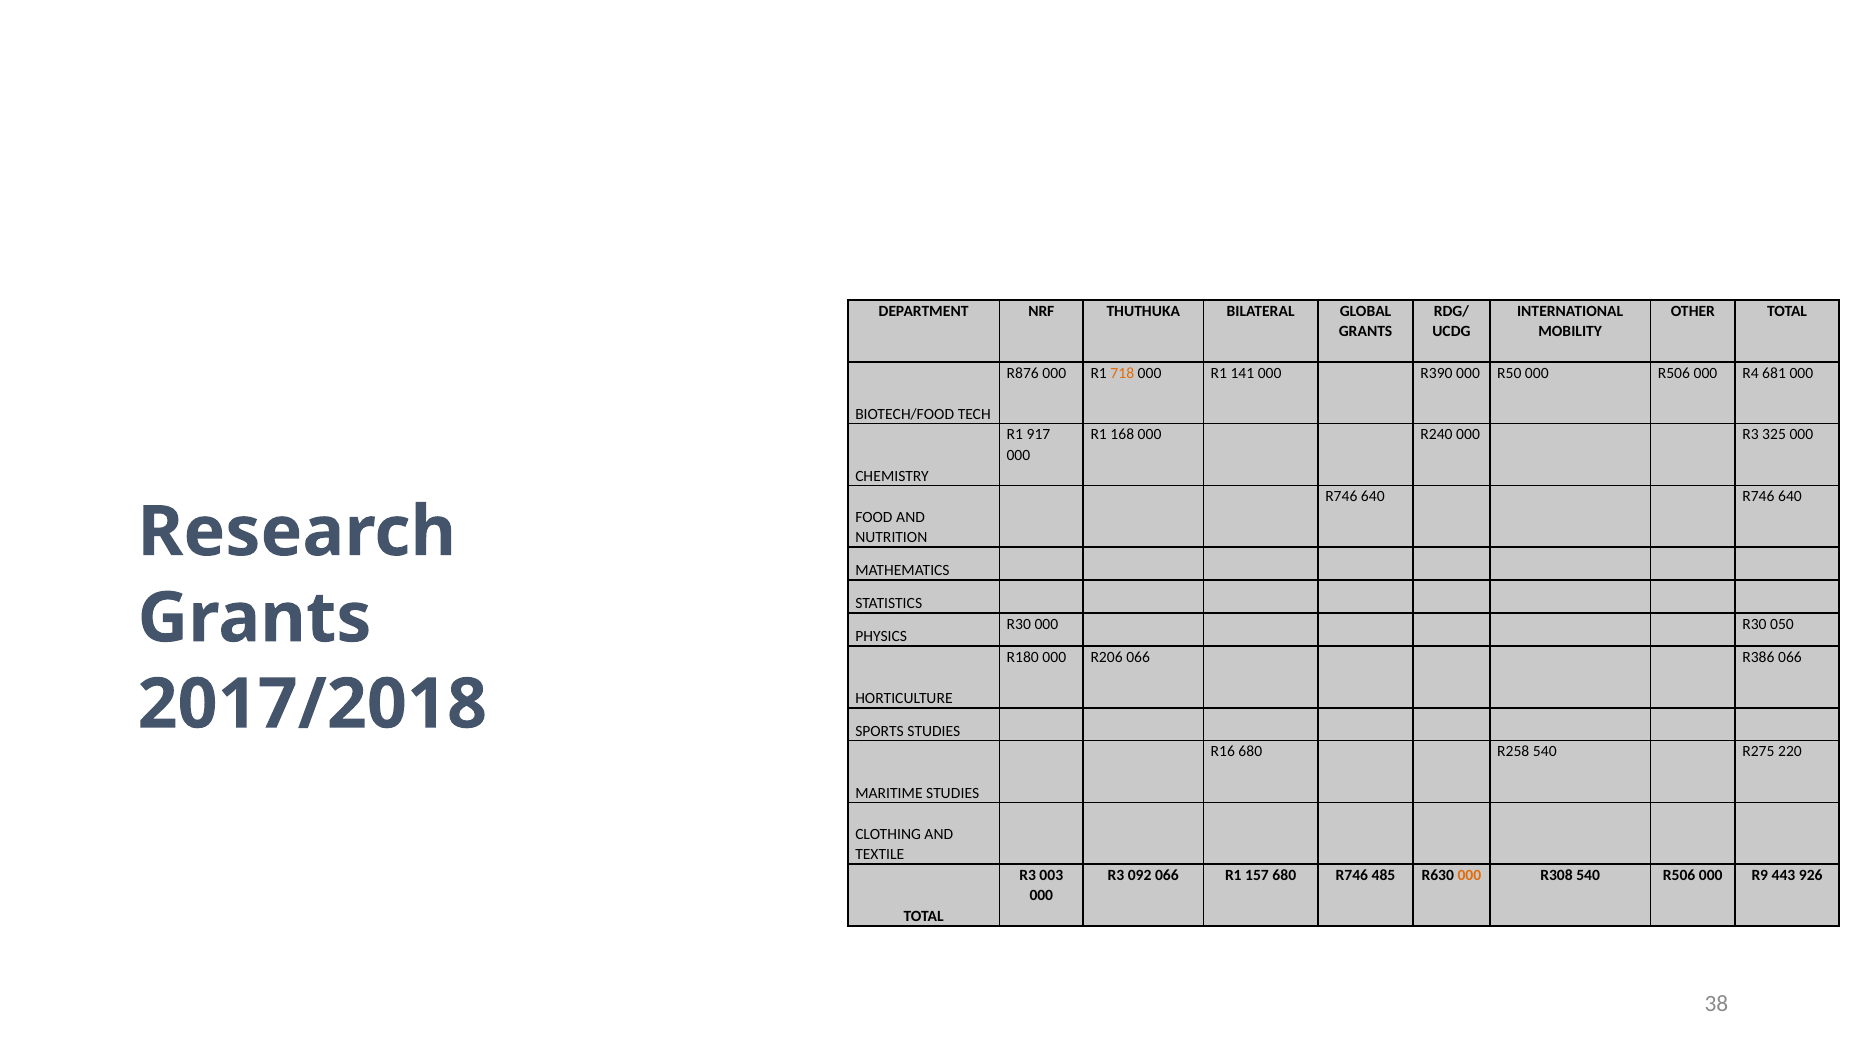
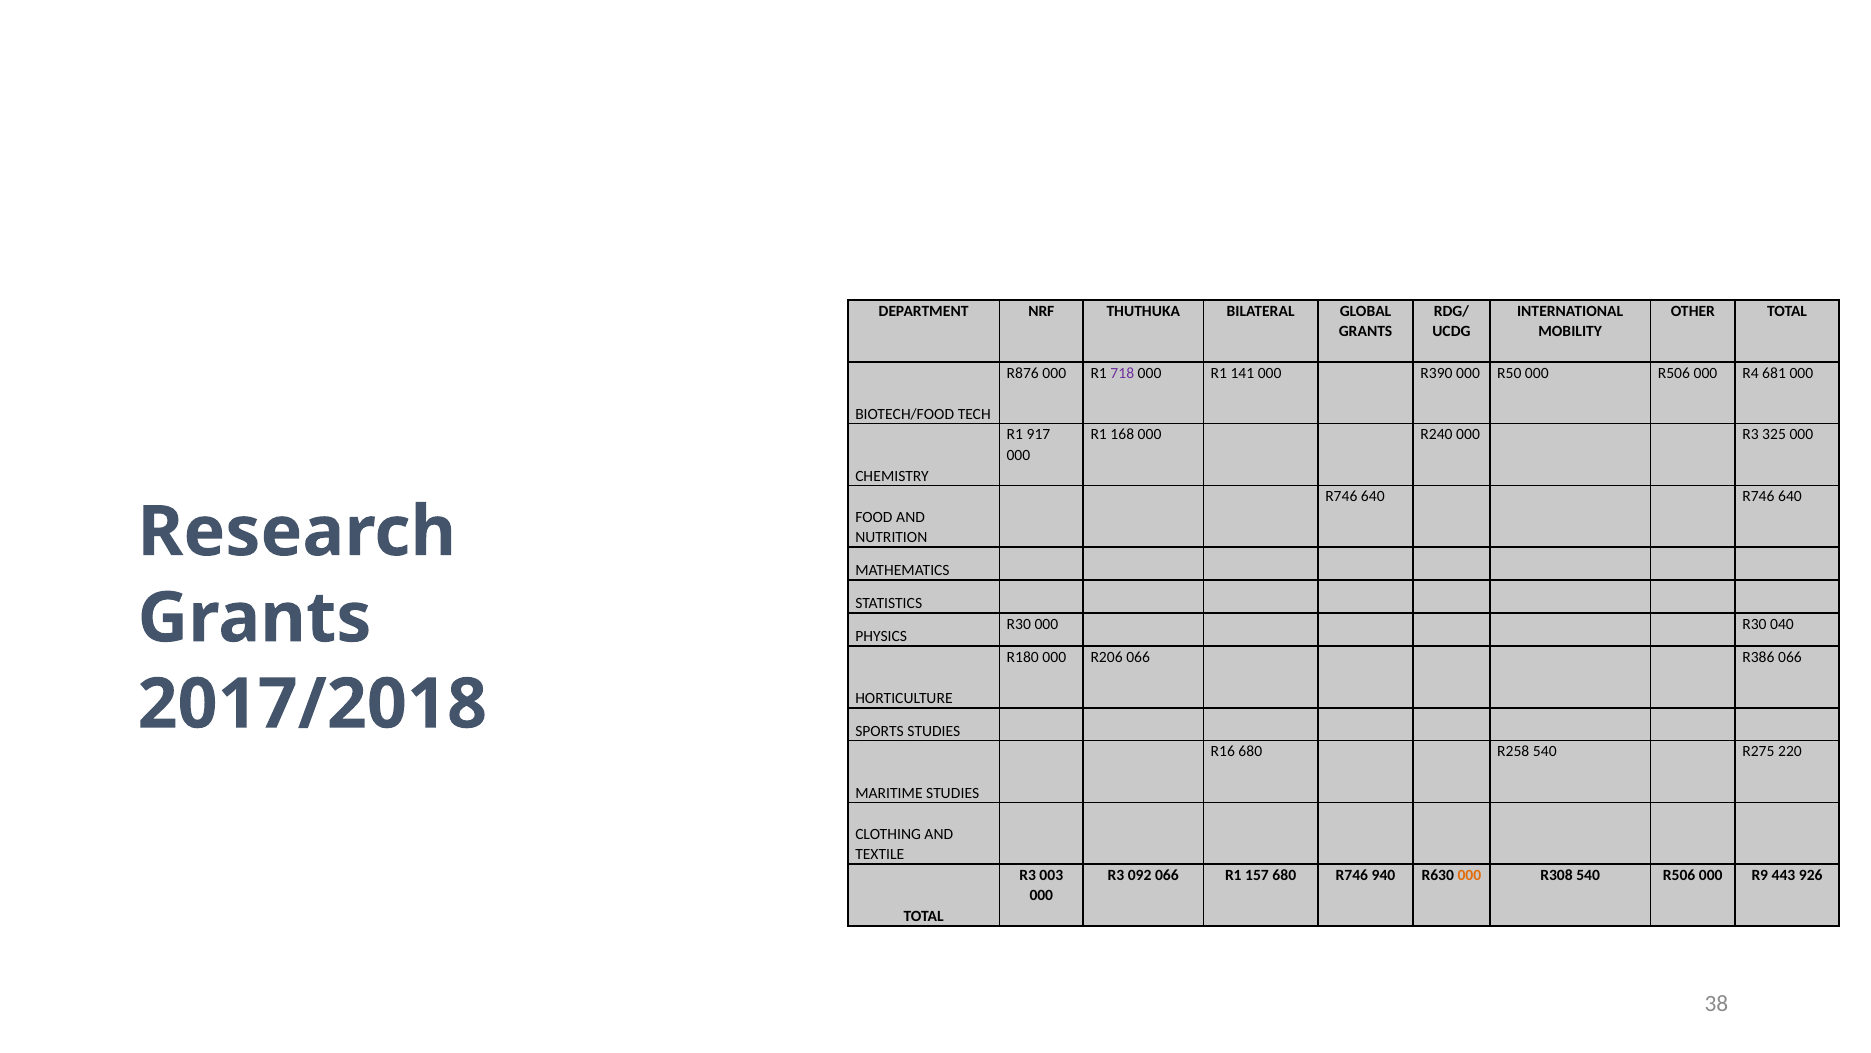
718 colour: orange -> purple (1122, 373)
050: 050 -> 040 (1782, 624)
485: 485 -> 940 (1383, 875)
